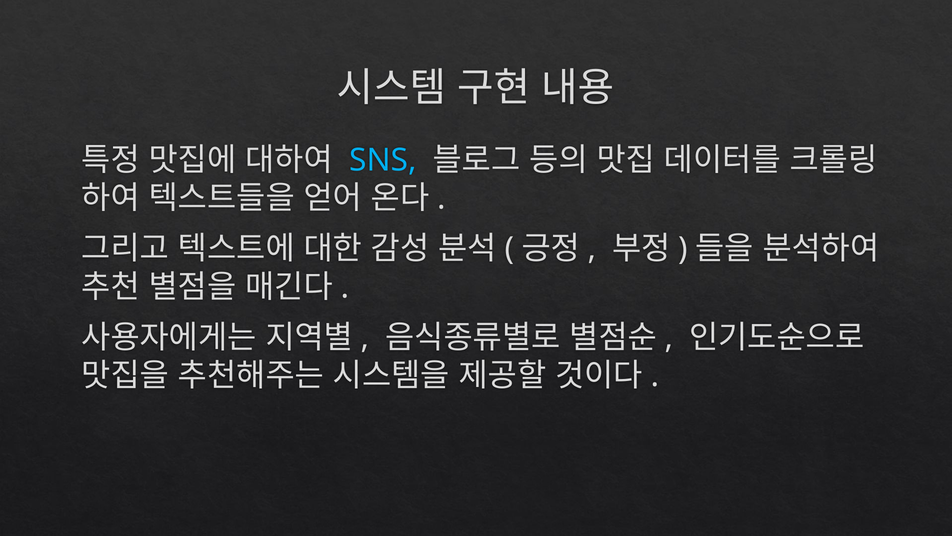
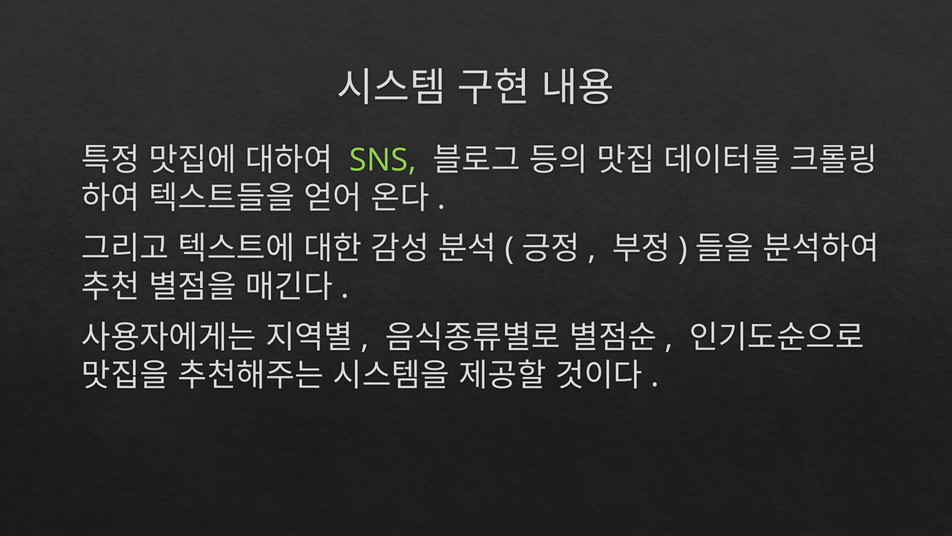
SNS colour: light blue -> light green (383, 160)
